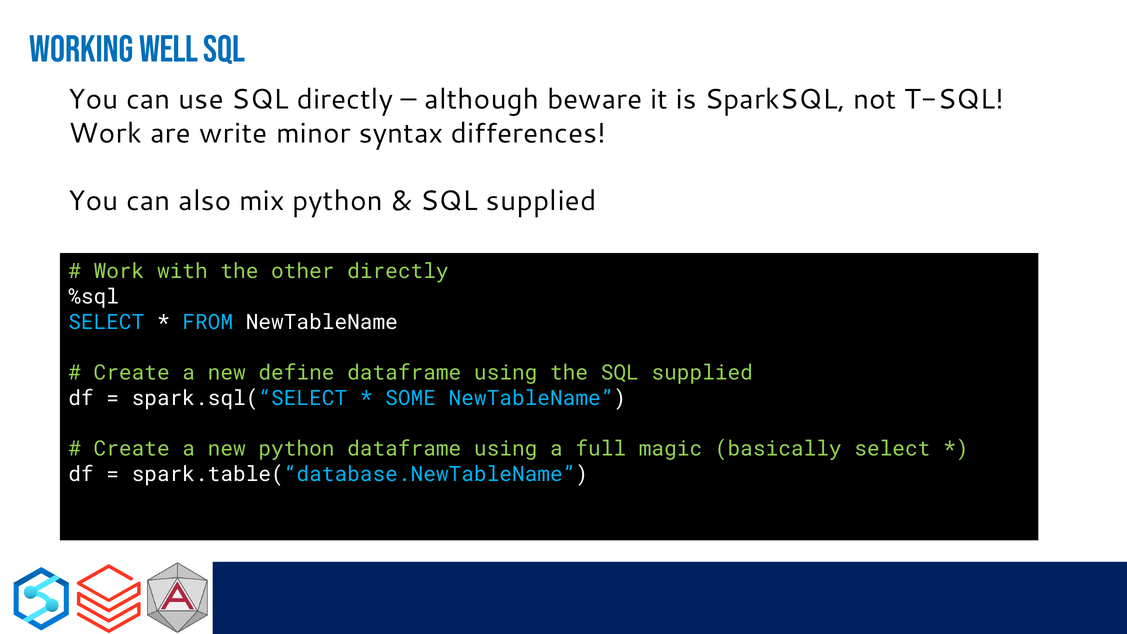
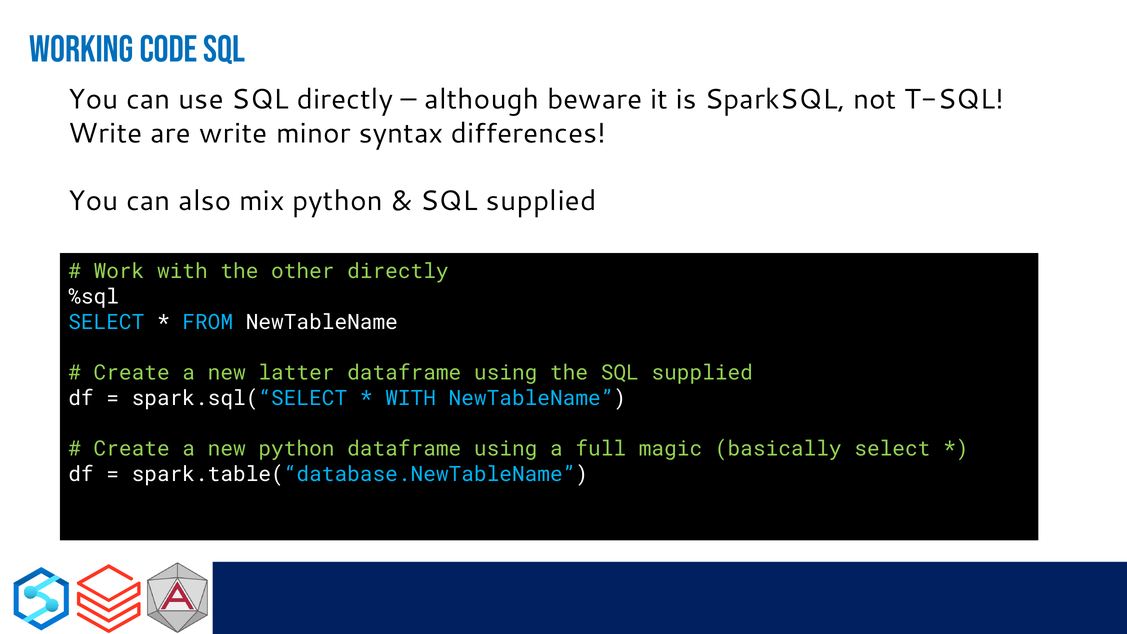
well: well -> code (169, 50)
Work: Work -> Write (105, 133)
define: define -> latter (296, 373)
SOME: SOME -> WITH (411, 398)
